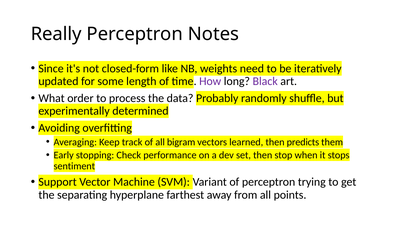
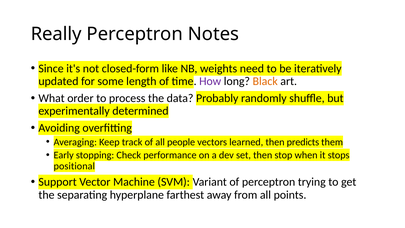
Black colour: purple -> orange (265, 81)
bigram: bigram -> people (181, 142)
sentiment: sentiment -> positional (74, 166)
